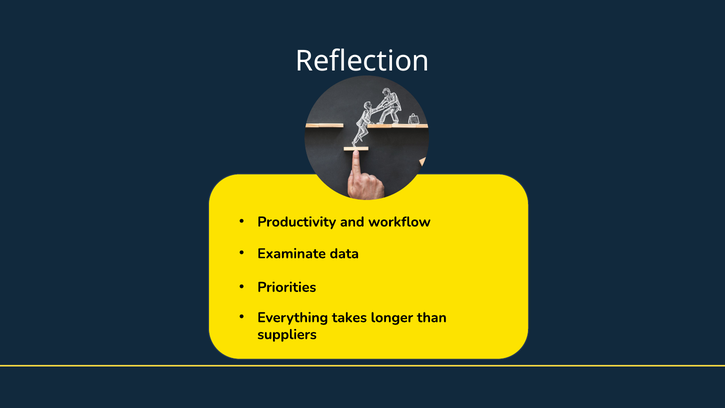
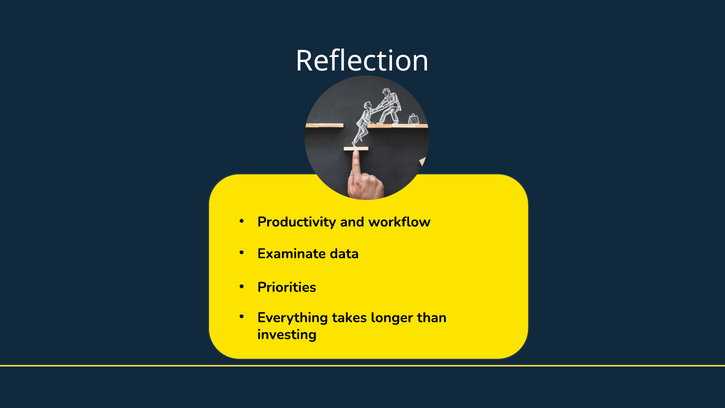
suppliers: suppliers -> investing (287, 334)
